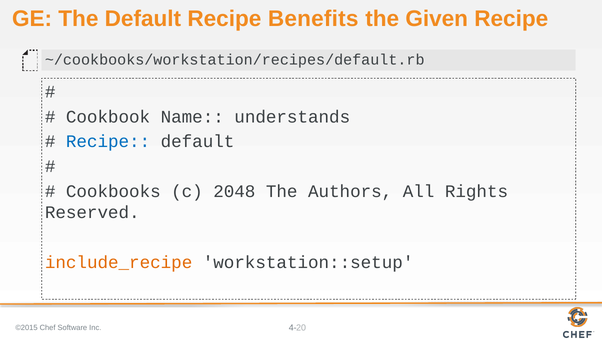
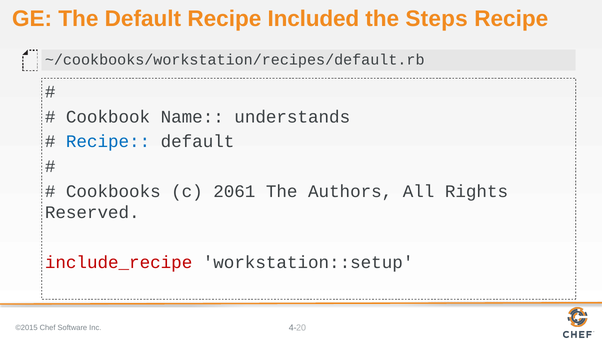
Benefits: Benefits -> Included (313, 19)
Given: Given -> Steps (437, 19)
2048: 2048 -> 2061 (234, 191)
include_recipe colour: orange -> red (119, 262)
